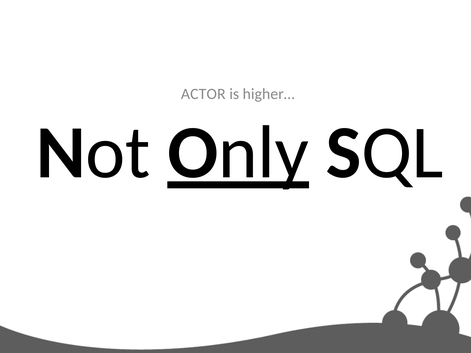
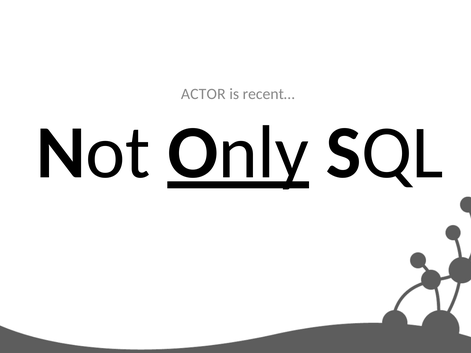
higher…: higher… -> recent… (269, 94)
